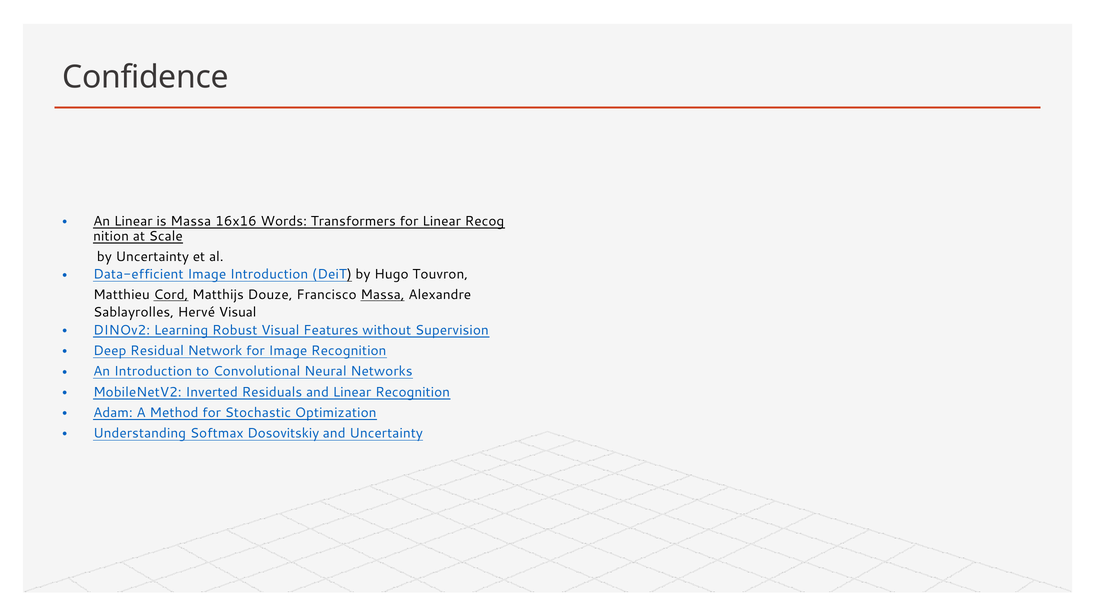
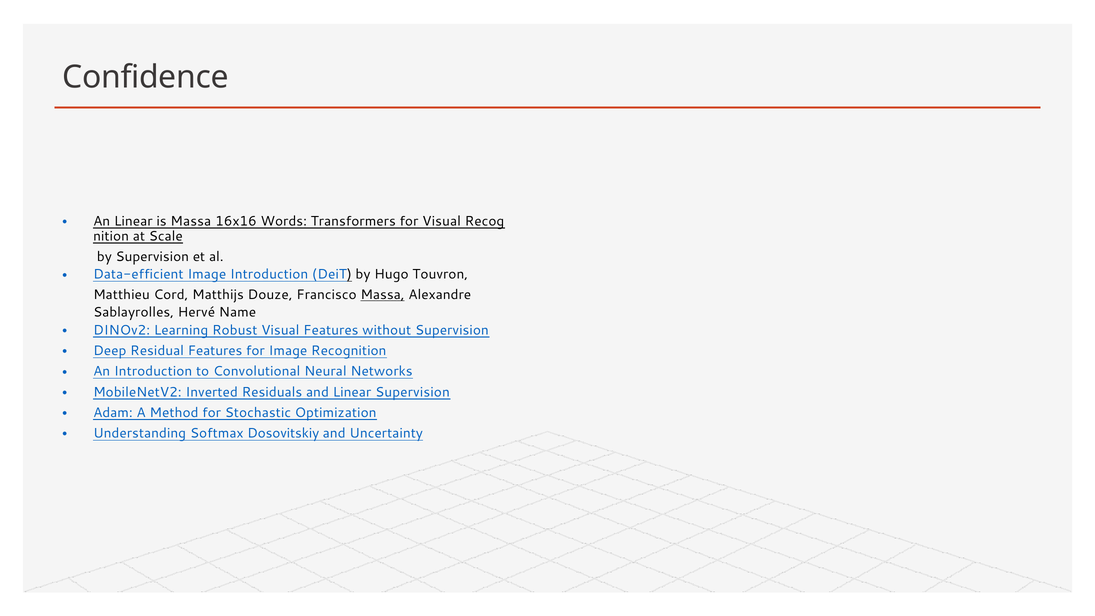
for Linear: Linear -> Visual (442, 221)
by Uncertainty: Uncertainty -> Supervision (152, 257)
Cord underline: present -> none (171, 295)
Hervé Visual: Visual -> Name (238, 312)
Residual Network: Network -> Features (215, 351)
Linear Recognition: Recognition -> Supervision (412, 392)
